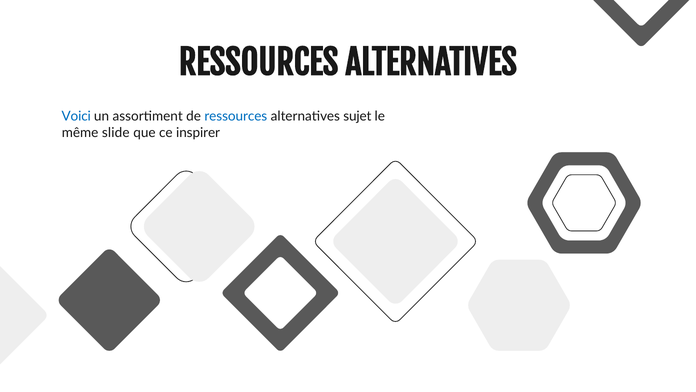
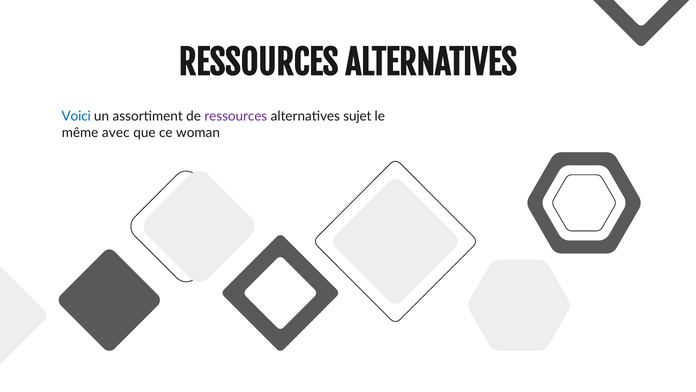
ressources colour: blue -> purple (236, 116)
slide: slide -> avec (116, 132)
inspirer: inspirer -> woman (198, 132)
